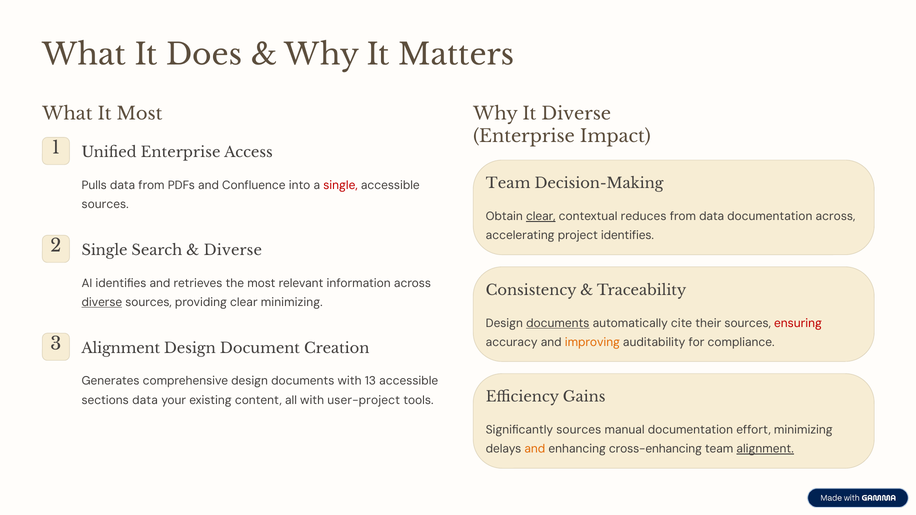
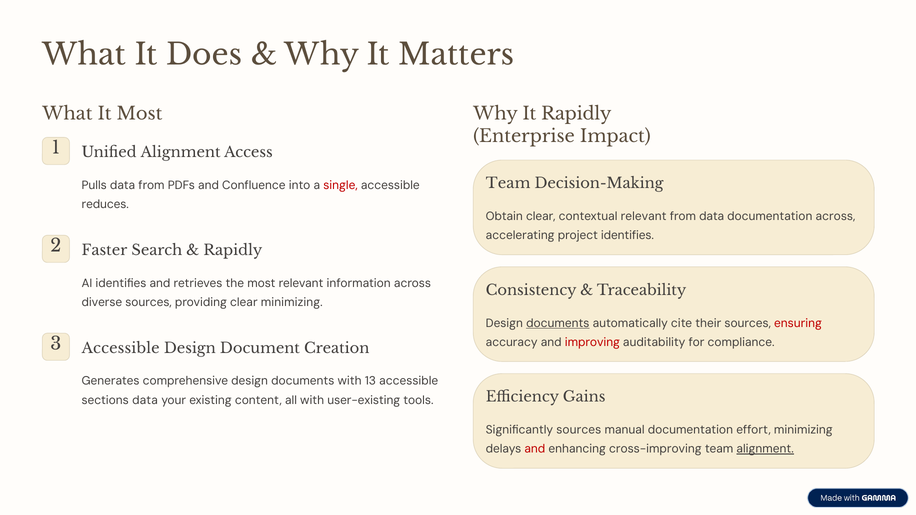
It Diverse: Diverse -> Rapidly (576, 114)
Unified Enterprise: Enterprise -> Alignment (181, 152)
sources: sources -> reduces (105, 204)
clear underline: present -> none (541, 216)
contextual reduces: reduces -> relevant (644, 216)
2 Single: Single -> Faster (104, 250)
Diverse: Diverse -> Rapidly (233, 250)
diverse underline: present -> none (102, 302)
3 Alignment: Alignment -> Accessible (121, 348)
improving colour: orange -> red (592, 342)
user-project: user-project -> user-existing (364, 400)
and colour: orange -> red (535, 449)
cross-enhancing: cross-enhancing -> cross-improving (655, 449)
